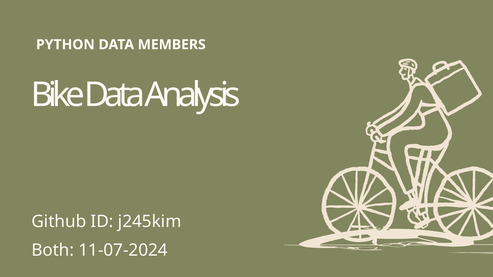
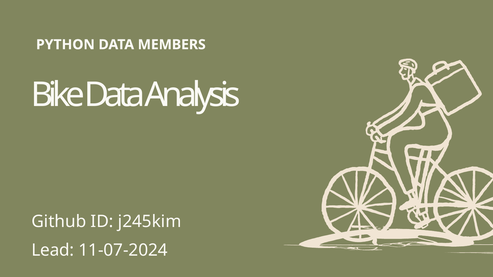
Both: Both -> Lead (53, 250)
